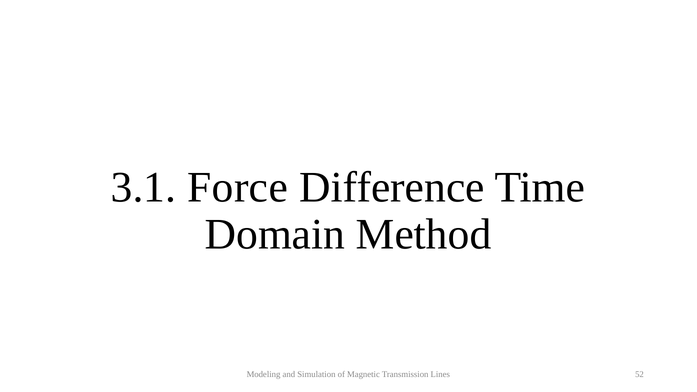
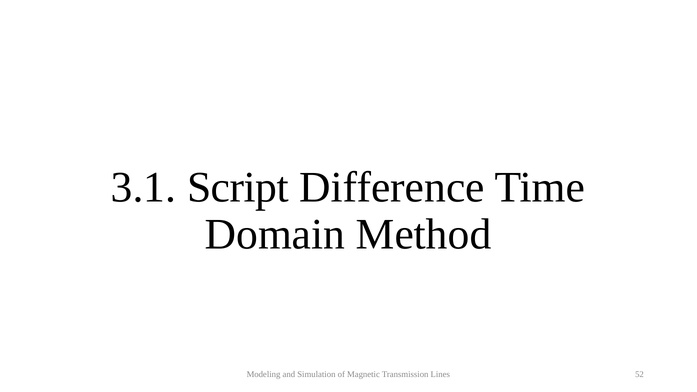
Force: Force -> Script (238, 187)
